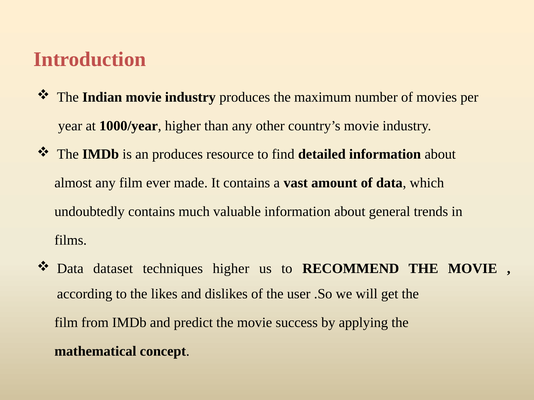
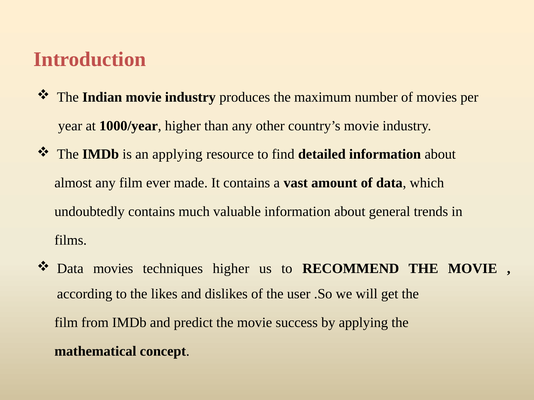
an produces: produces -> applying (177, 155)
Data dataset: dataset -> movies (113, 269)
